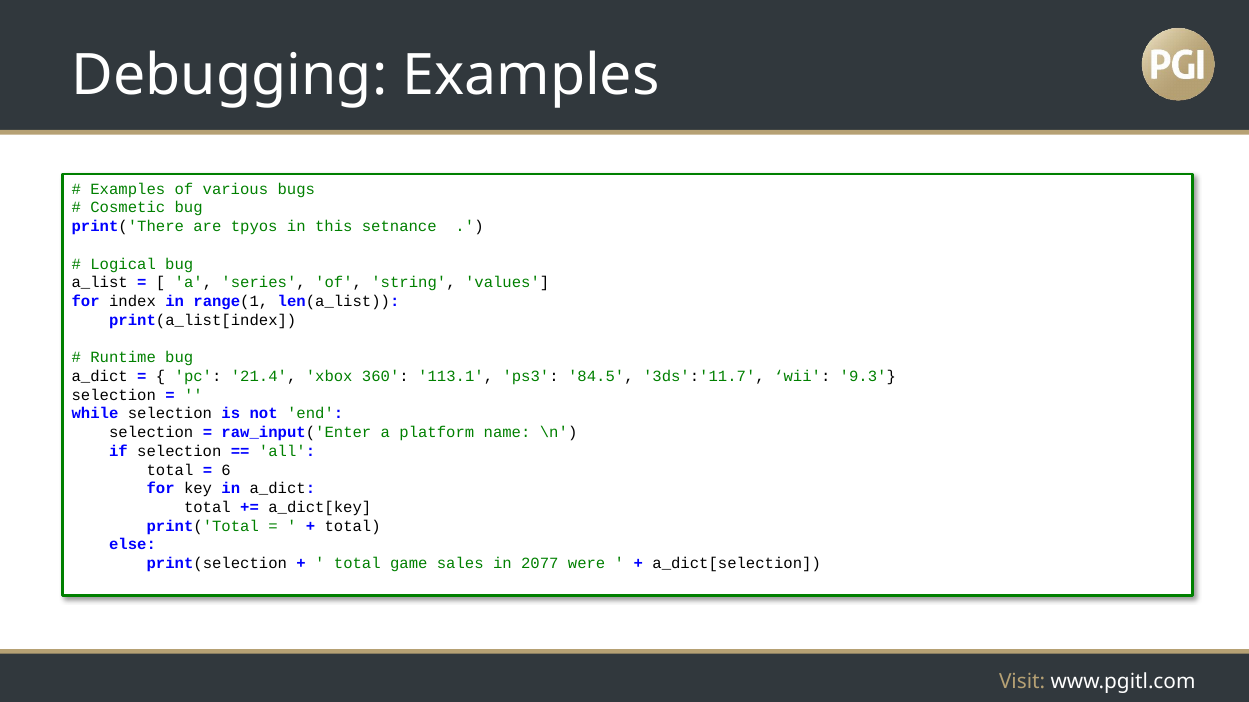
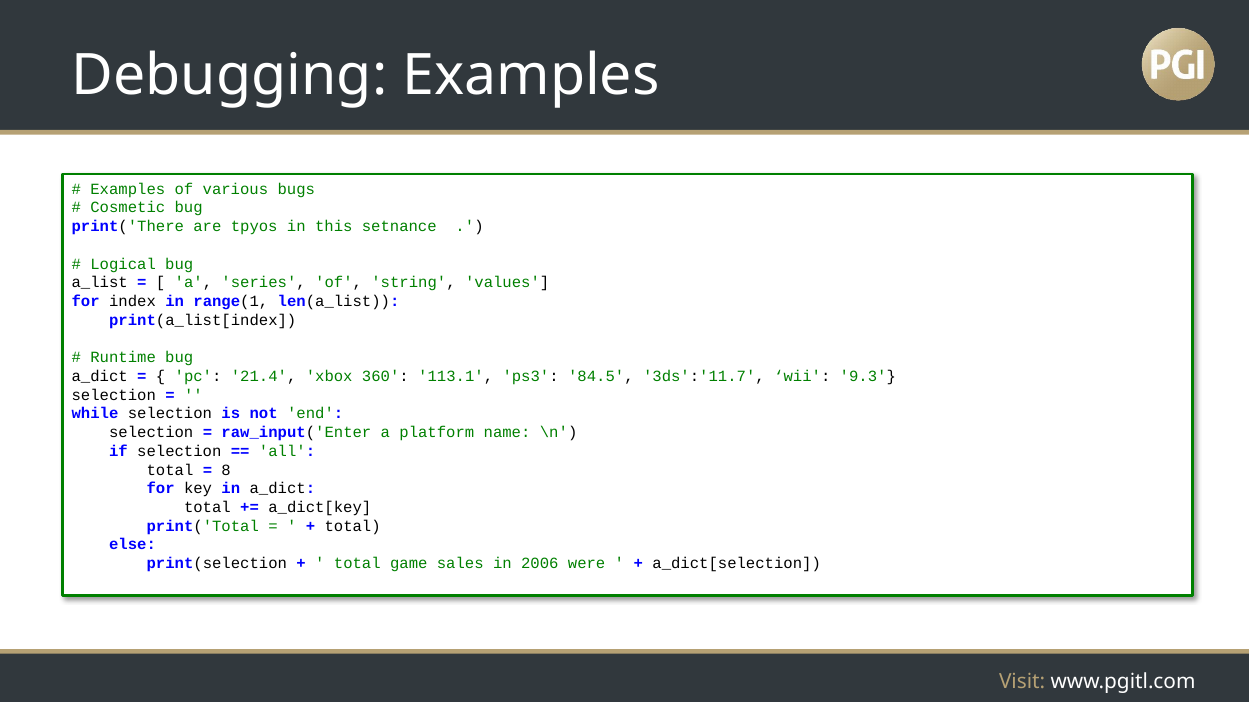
6: 6 -> 8 (226, 470)
2077: 2077 -> 2006 (540, 564)
